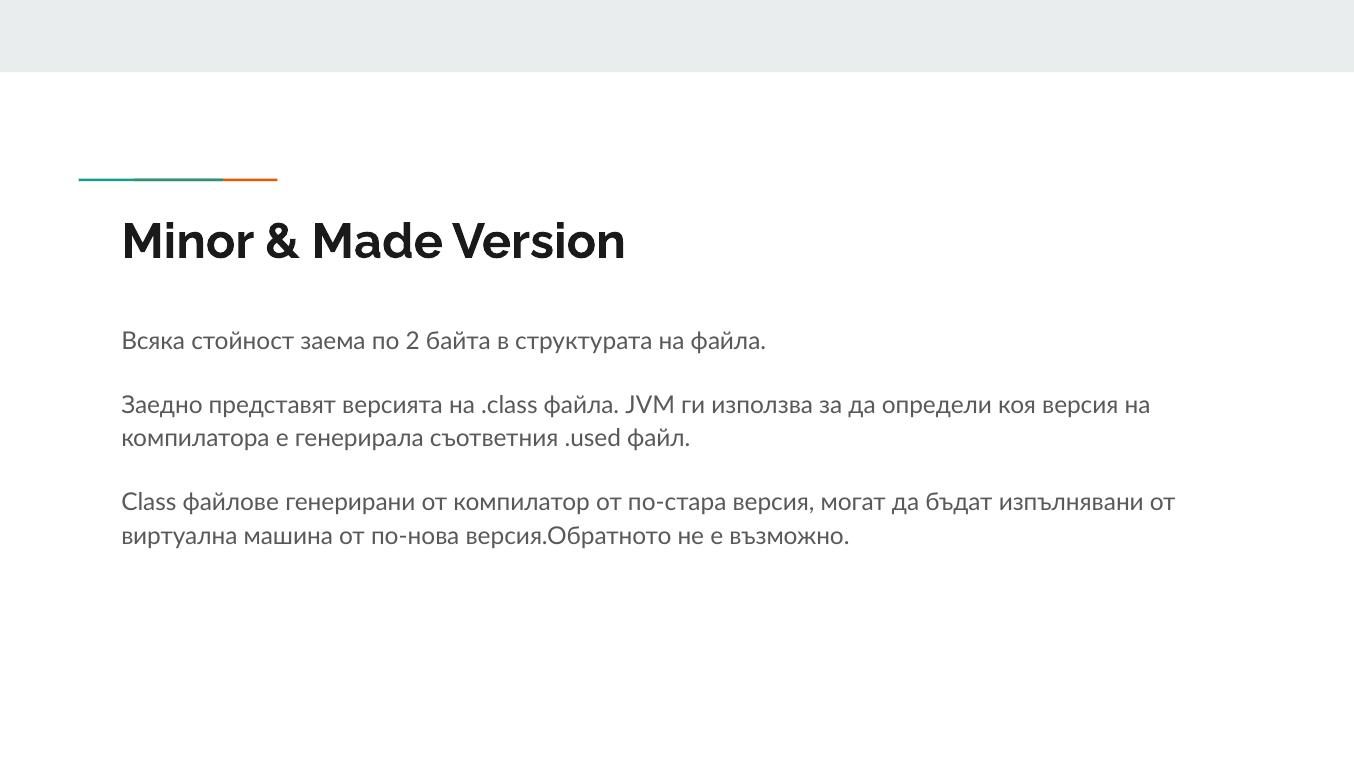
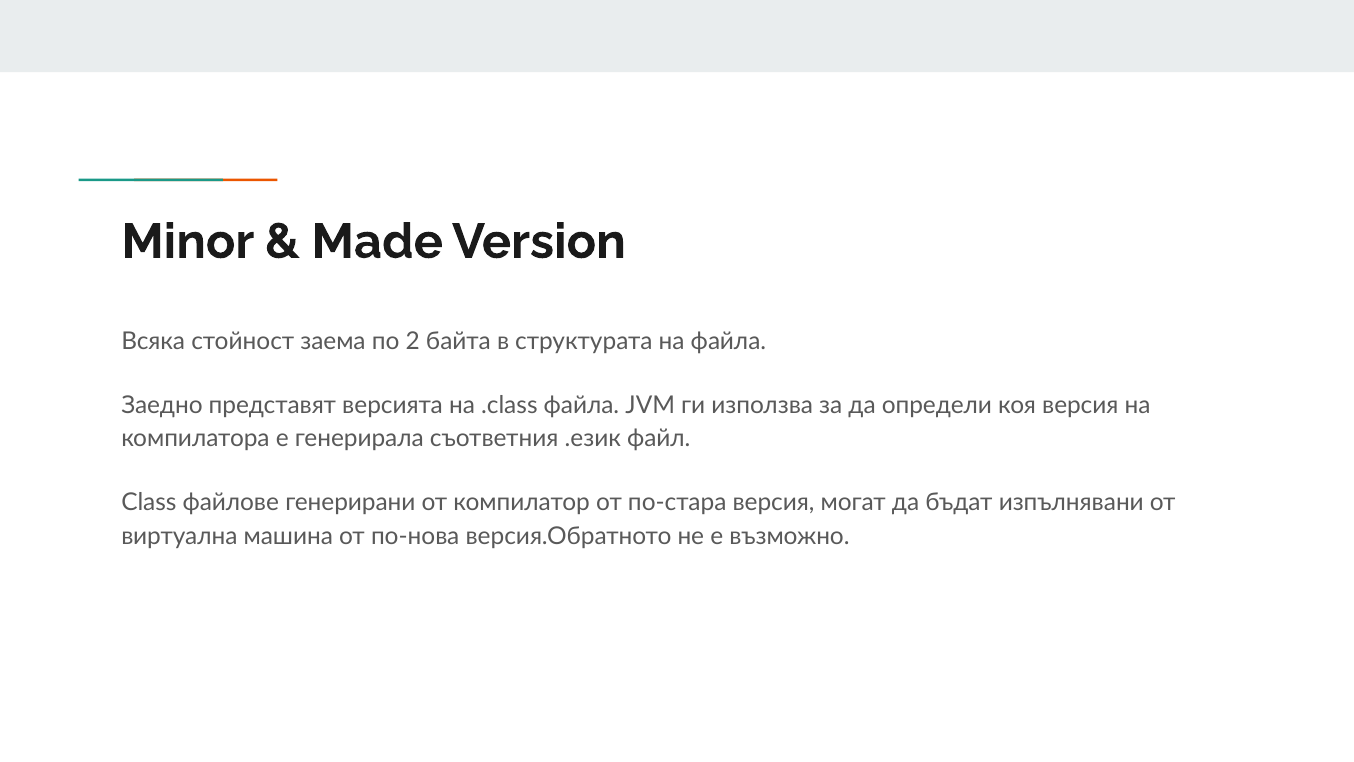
.used: .used -> .език (593, 439)
